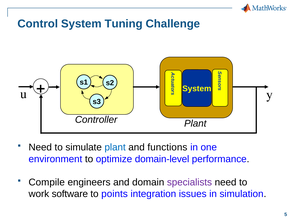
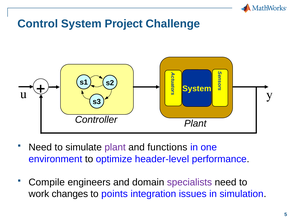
Tuning: Tuning -> Project (124, 24)
plant colour: blue -> purple (115, 147)
domain-level: domain-level -> header-level (162, 159)
software: software -> changes (70, 194)
